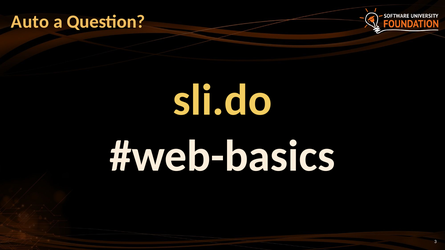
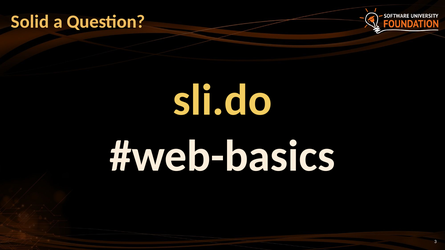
Auto: Auto -> Solid (30, 22)
